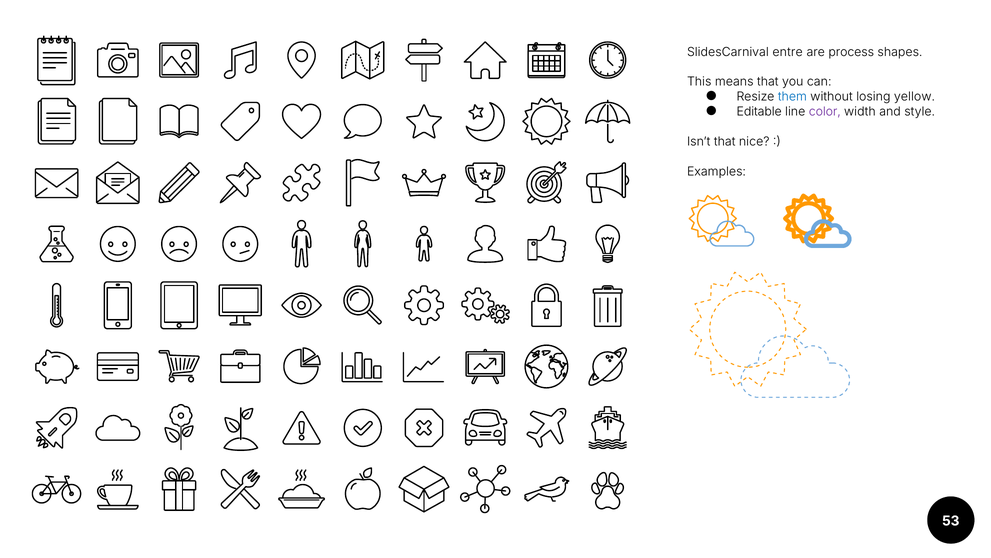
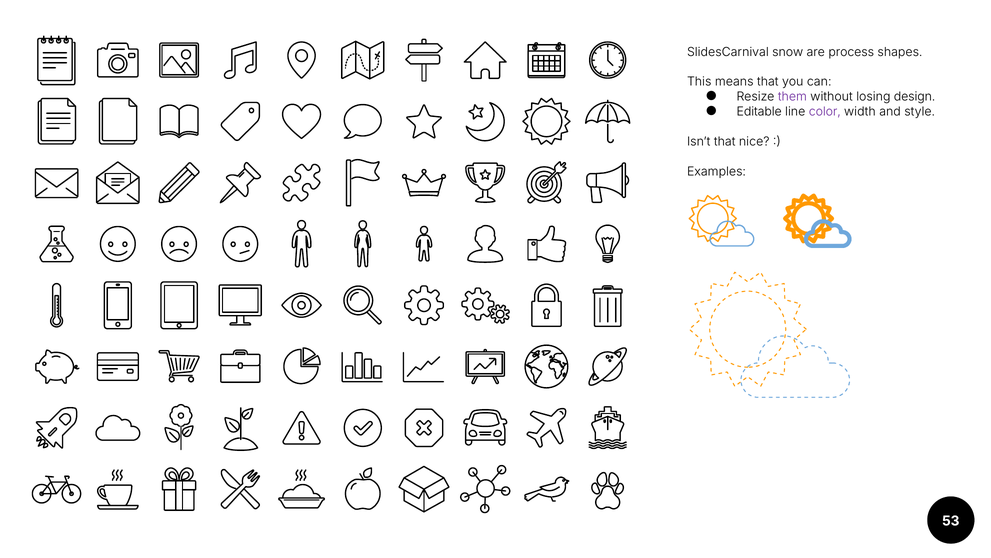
entre: entre -> snow (788, 52)
them colour: blue -> purple (792, 97)
yellow: yellow -> design (915, 97)
